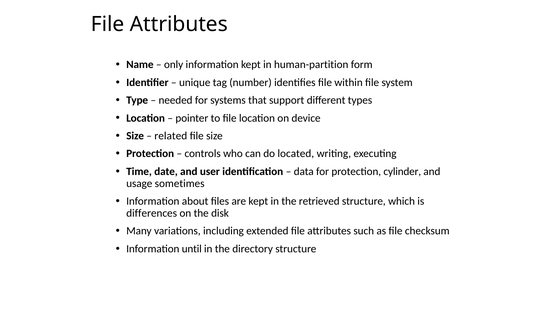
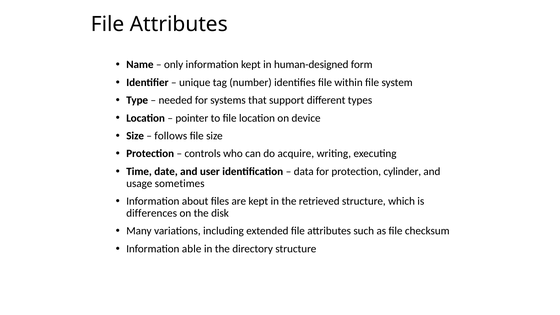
human-partition: human-partition -> human-designed (311, 65)
related: related -> follows (171, 136)
located: located -> acquire (296, 154)
until: until -> able (192, 249)
